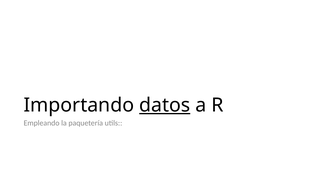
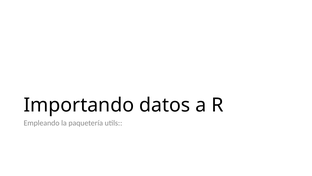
datos underline: present -> none (165, 105)
